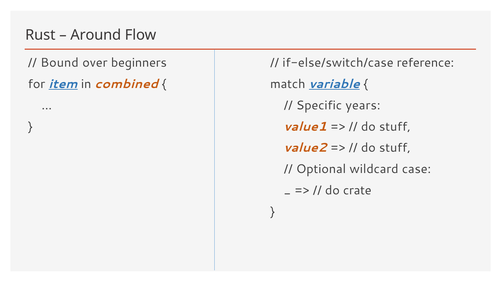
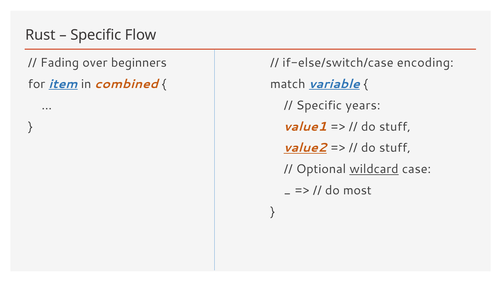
Around: Around -> Specific (96, 35)
reference: reference -> encoding (425, 63)
Bound: Bound -> Fading (60, 63)
value2 underline: none -> present (305, 148)
wildcard underline: none -> present (374, 169)
crate: crate -> most (357, 190)
